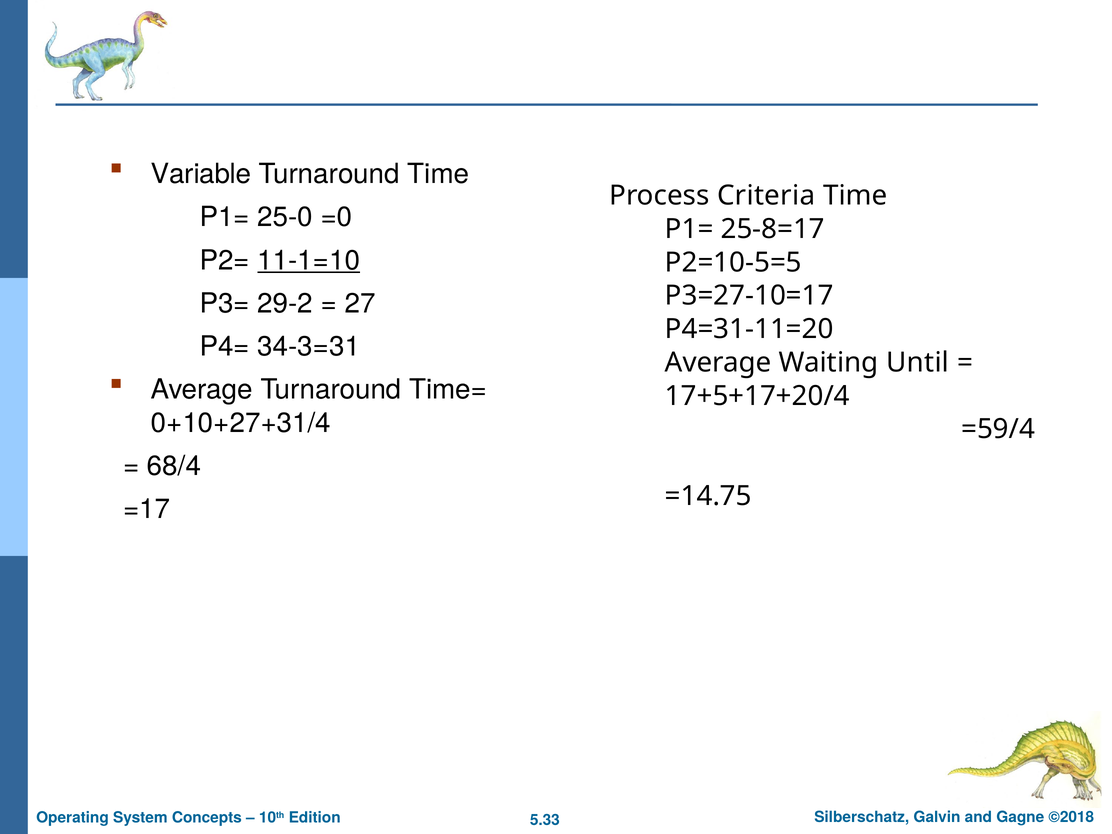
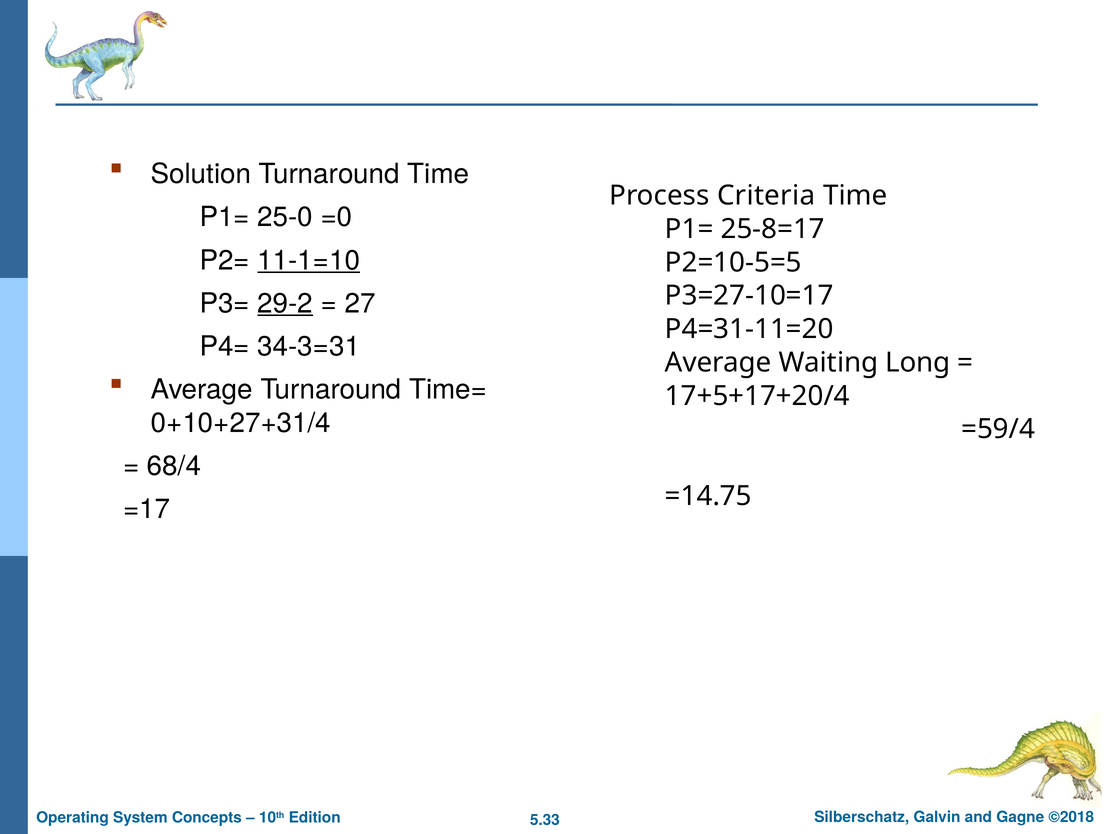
Variable: Variable -> Solution (201, 174)
29-2 underline: none -> present (285, 303)
Until: Until -> Long (918, 362)
